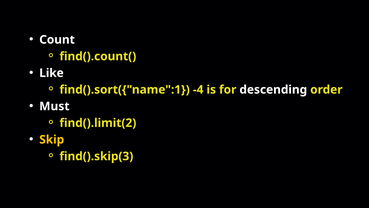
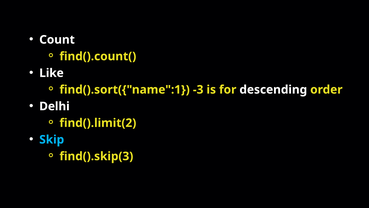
-4: -4 -> -3 (198, 89)
Must: Must -> Delhi (54, 106)
Skip colour: yellow -> light blue (52, 139)
